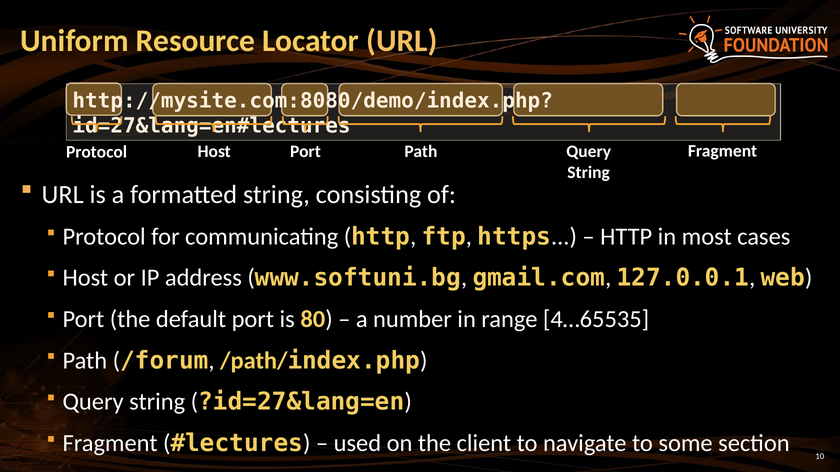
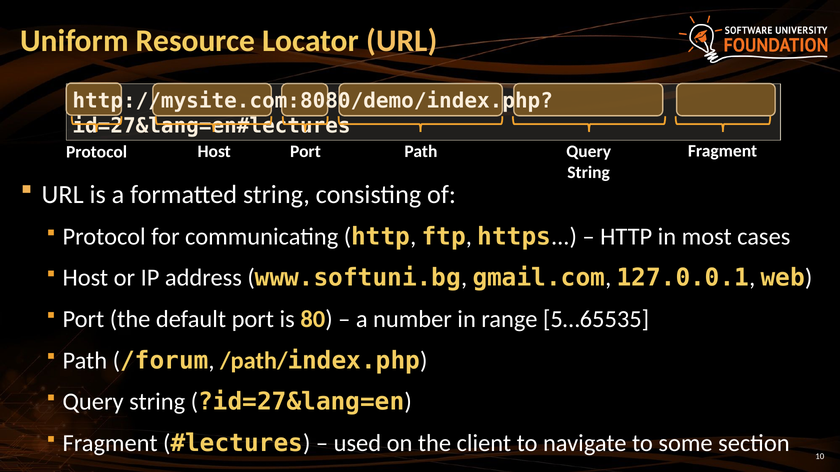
4…65535: 4…65535 -> 5…65535 (596, 320)
